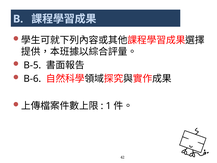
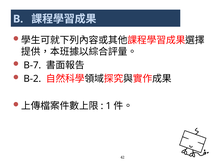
B-5: B-5 -> B-7 (32, 65)
B-6: B-6 -> B-2 (32, 79)
